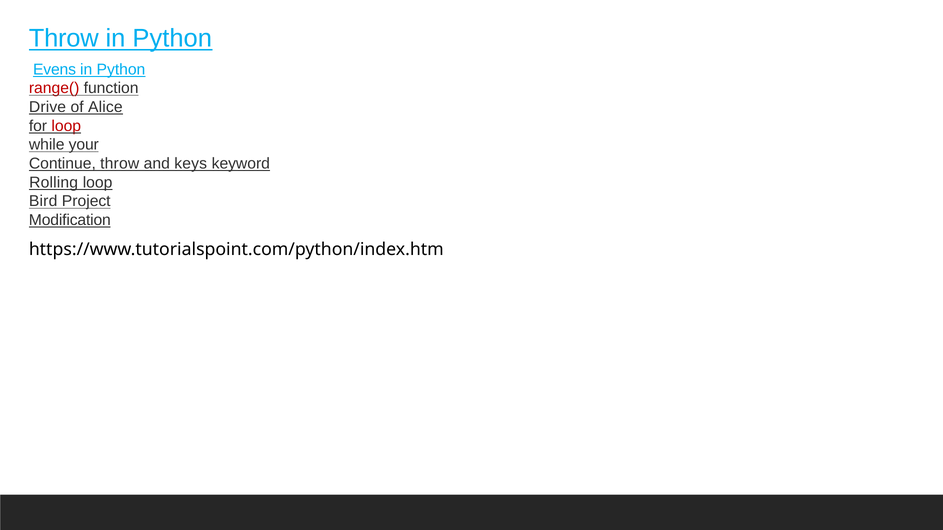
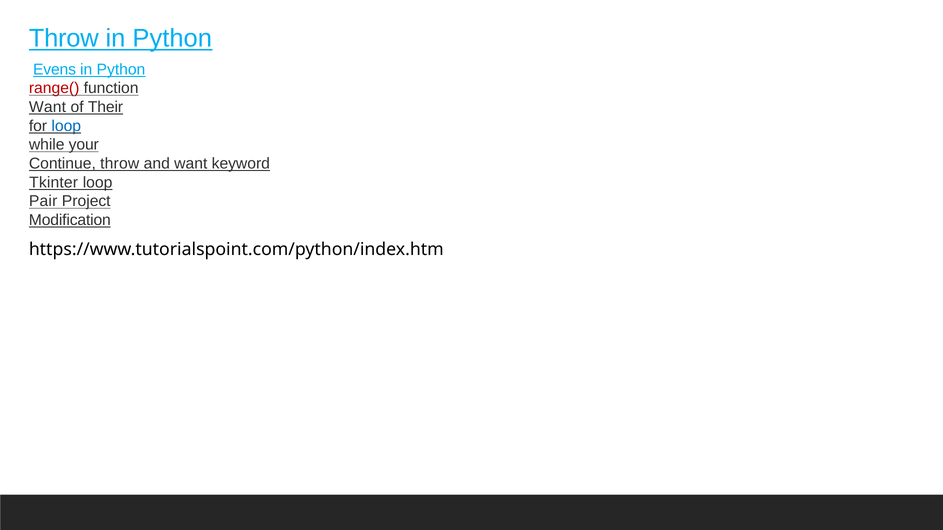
Drive: Drive -> Want (47, 107)
Alice: Alice -> Their (106, 107)
loop colour: red -> blue (66, 126)
and keys: keys -> want (191, 164)
Rolling: Rolling -> Tkinter (54, 183)
Bird: Bird -> Pair (43, 201)
